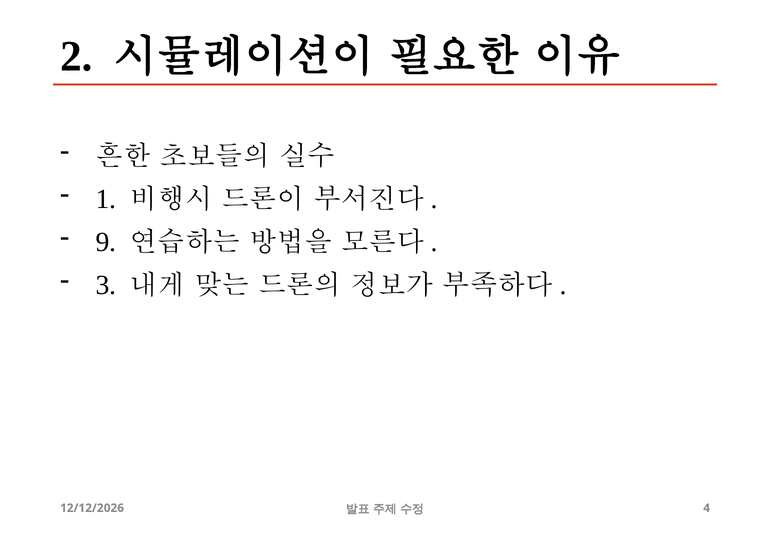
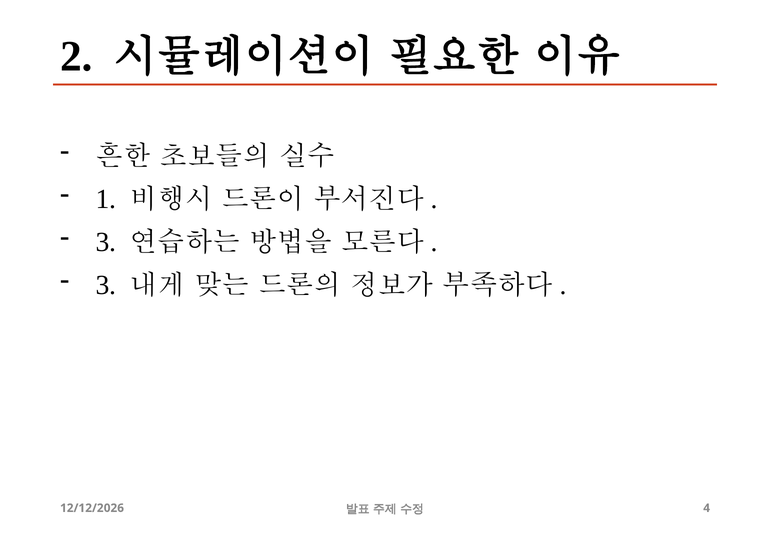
9: 9 -> 3 (106, 242)
